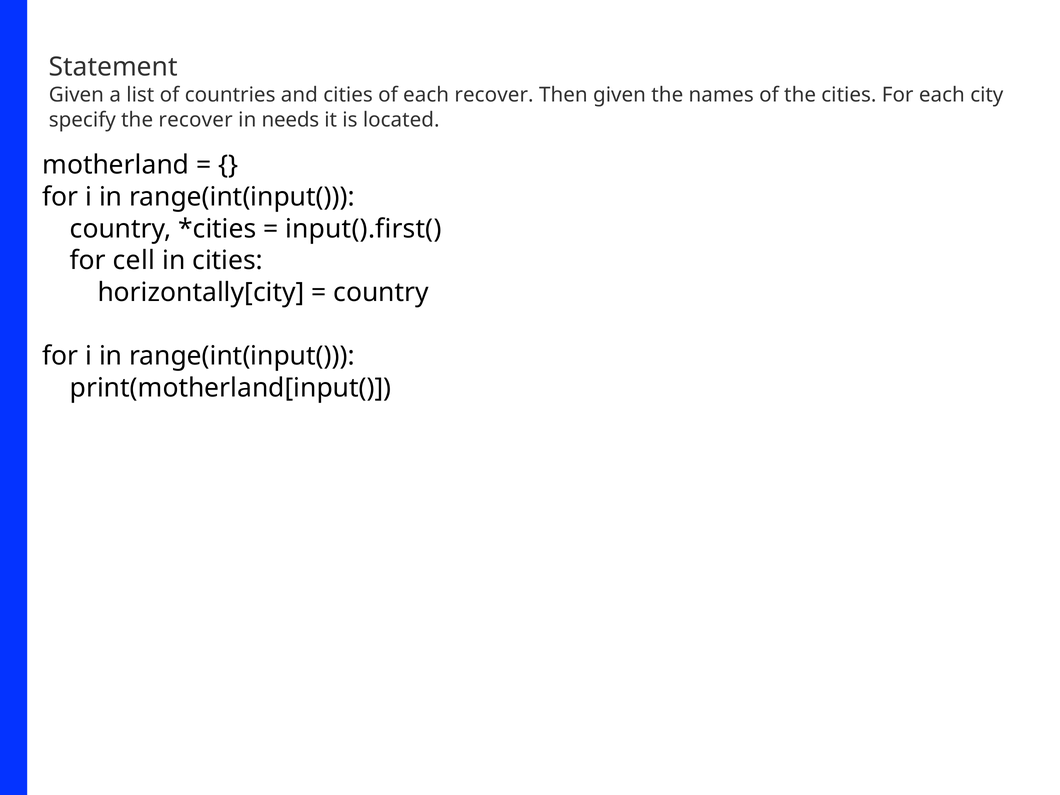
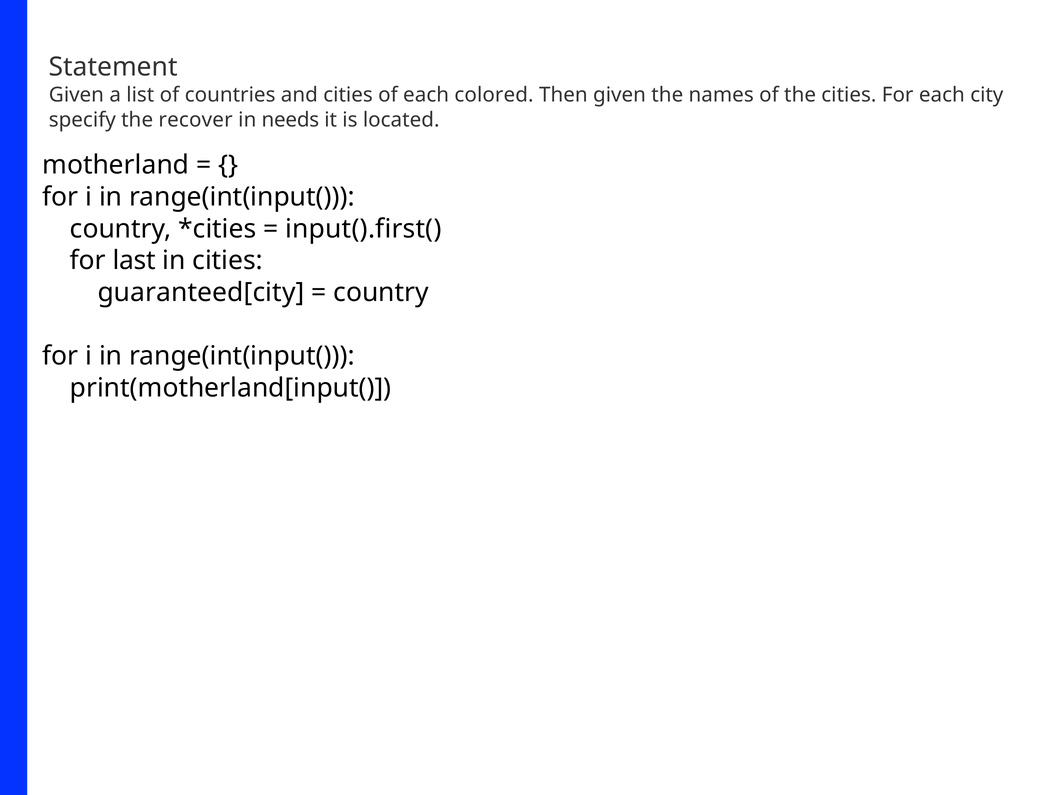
each recover: recover -> colored (494, 95)
cell: cell -> last (134, 261)
horizontally[city: horizontally[city -> guaranteed[city (201, 292)
